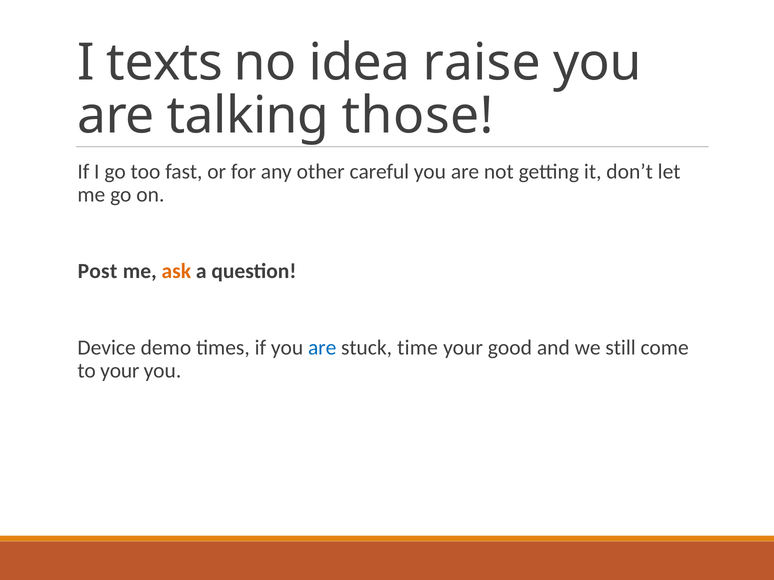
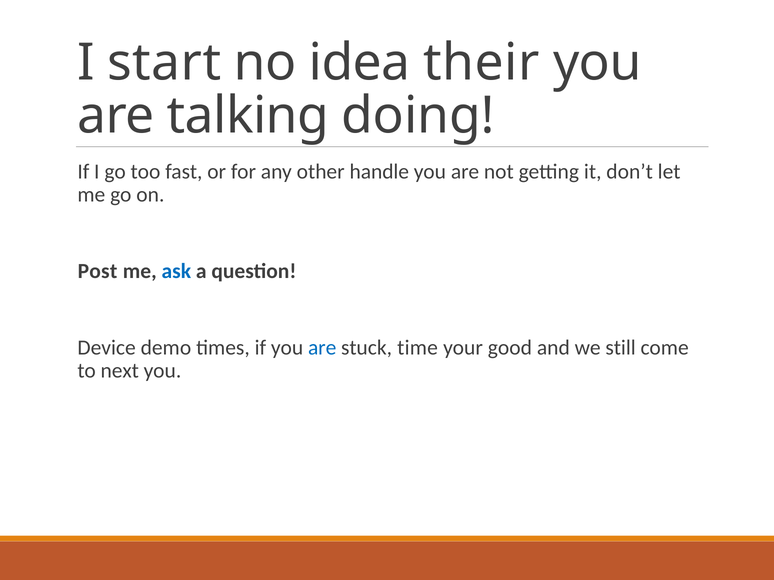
texts: texts -> start (164, 63)
raise: raise -> their (481, 63)
those: those -> doing (418, 116)
careful: careful -> handle (379, 172)
ask colour: orange -> blue (176, 271)
to your: your -> next (120, 371)
